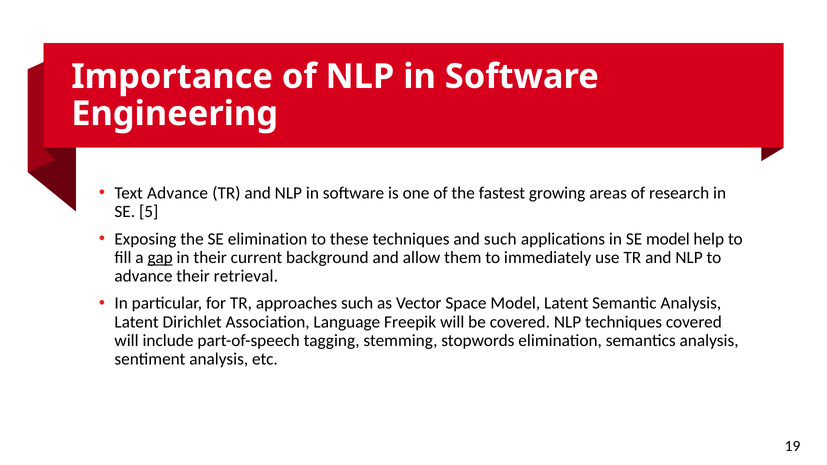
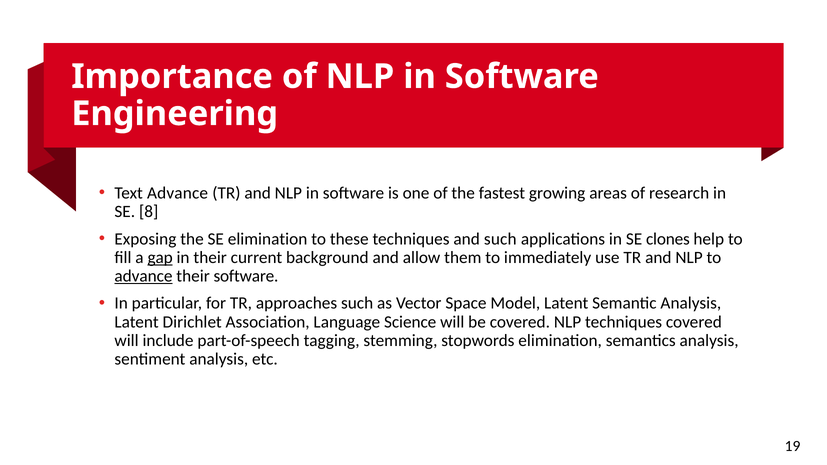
5: 5 -> 8 (149, 212)
SE model: model -> clones (668, 239)
advance underline: none -> present (144, 276)
their retrieval: retrieval -> software (246, 276)
Freepik: Freepik -> Science (410, 322)
